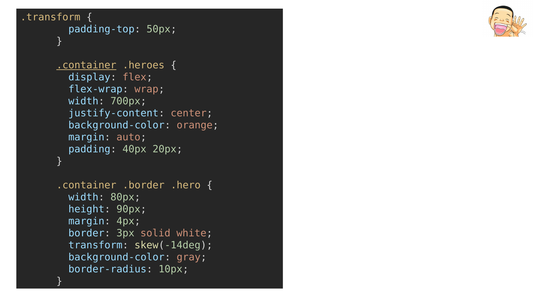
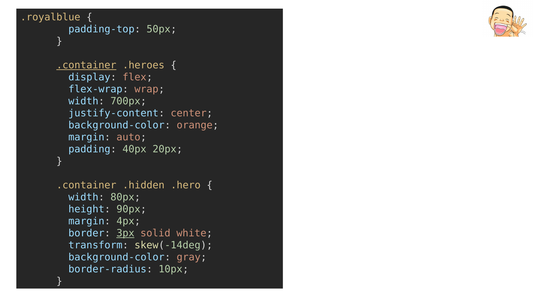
.transform: .transform -> .royalblue (50, 17)
.border: .border -> .hidden (144, 185)
3px underline: none -> present (125, 233)
